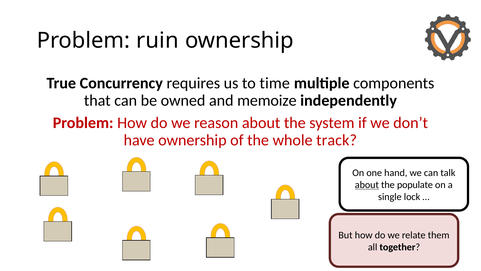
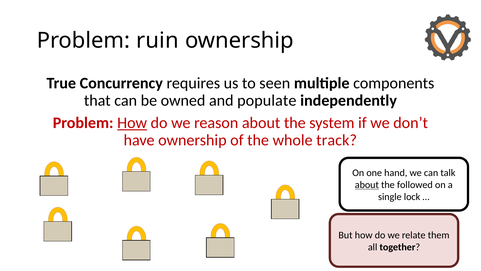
time: time -> seen (275, 83)
memoize: memoize -> populate (267, 100)
How underline: none -> present (132, 123)
populate: populate -> followed (415, 185)
